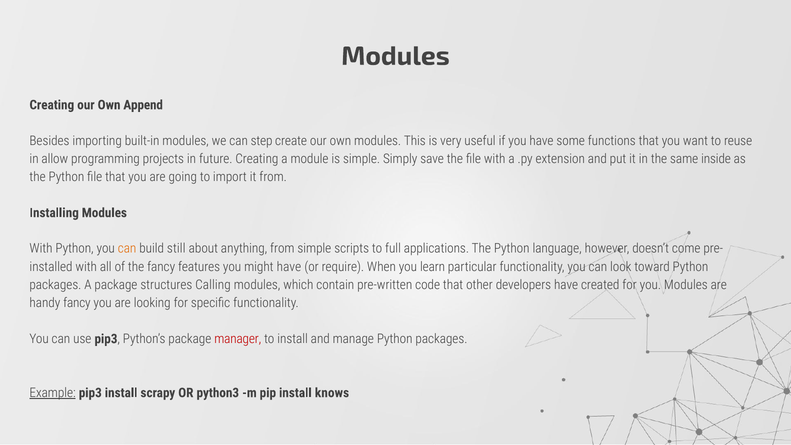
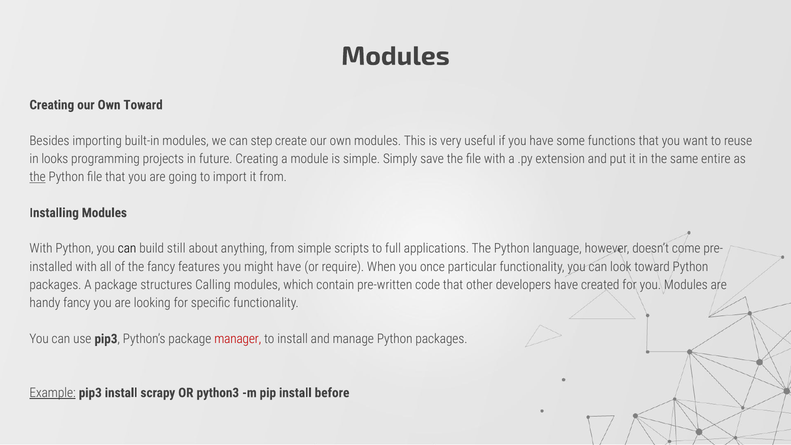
Own Append: Append -> Toward (143, 105)
allow: allow -> looks (55, 159)
inside: inside -> entire (716, 159)
the underline: none -> present (38, 177)
can colour: orange -> black (127, 249)
learn: learn -> once (432, 267)
knows: knows -> before (332, 393)
